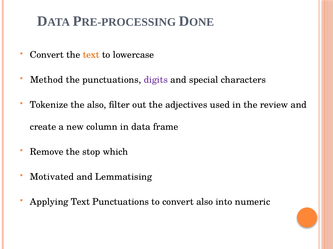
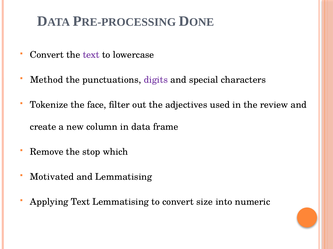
text colour: orange -> purple (91, 55)
the also: also -> face (97, 105)
Text Punctuations: Punctuations -> Lemmatising (121, 202)
convert also: also -> size (205, 202)
